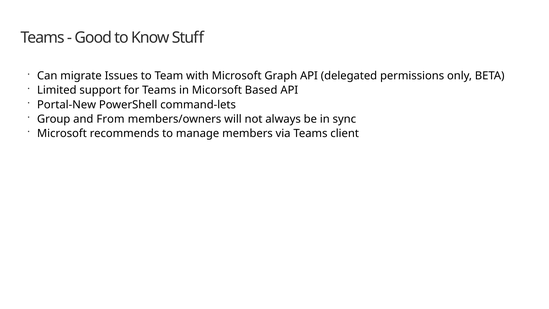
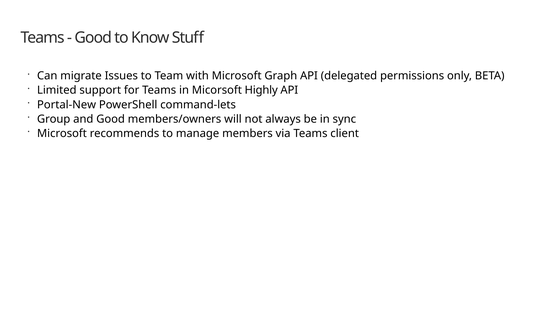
Based: Based -> Highly (261, 90)
and From: From -> Good (111, 119)
